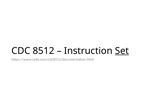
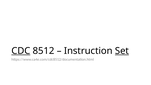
CDC underline: none -> present (21, 51)
